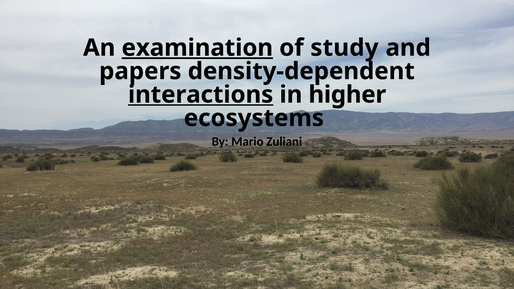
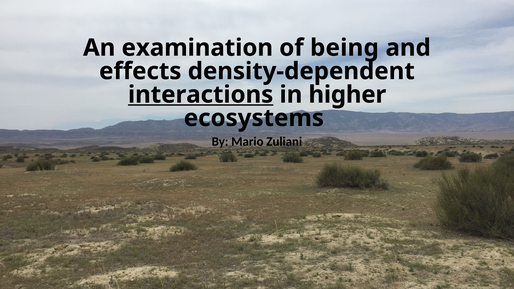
examination underline: present -> none (197, 48)
study: study -> being (344, 48)
papers: papers -> effects (140, 71)
